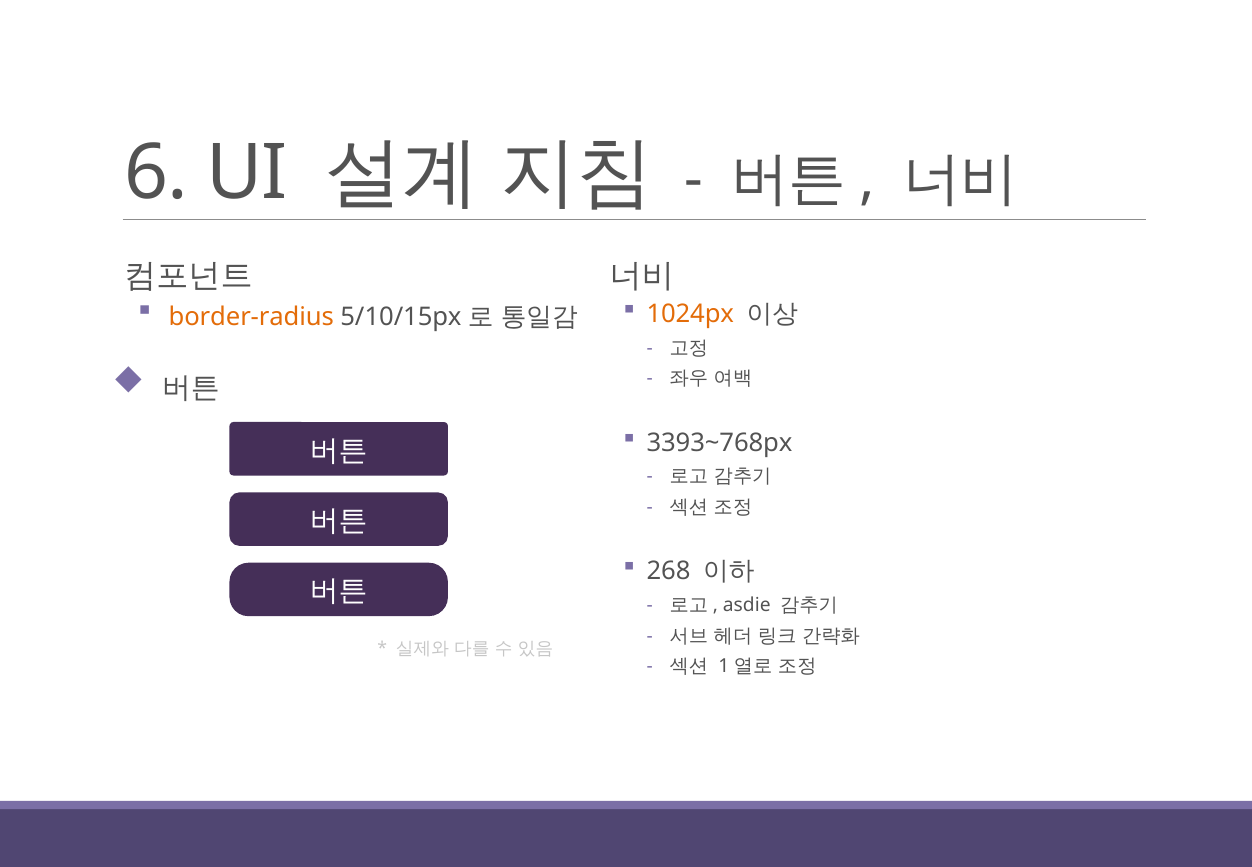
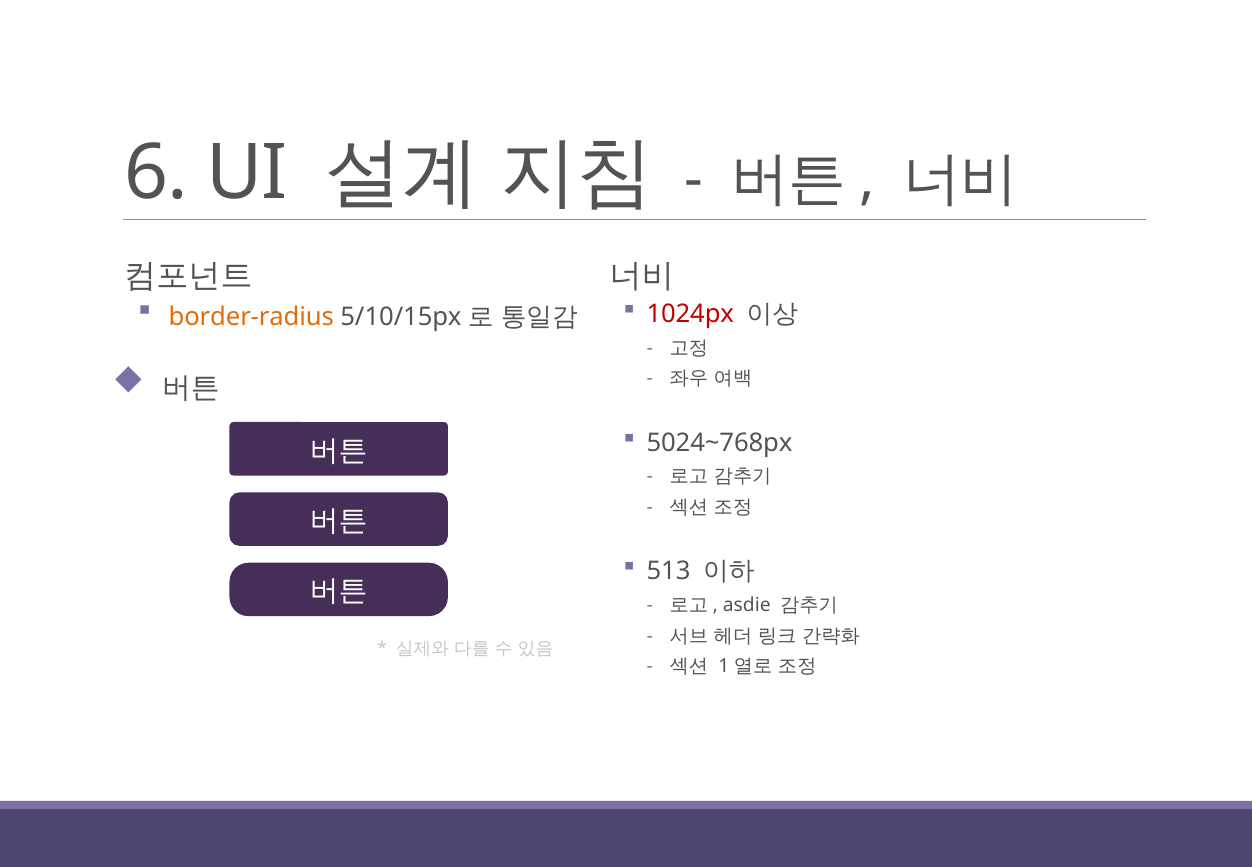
1024px colour: orange -> red (690, 314)
3393~768px: 3393~768px -> 5024~768px (720, 443)
268: 268 -> 513 (669, 571)
